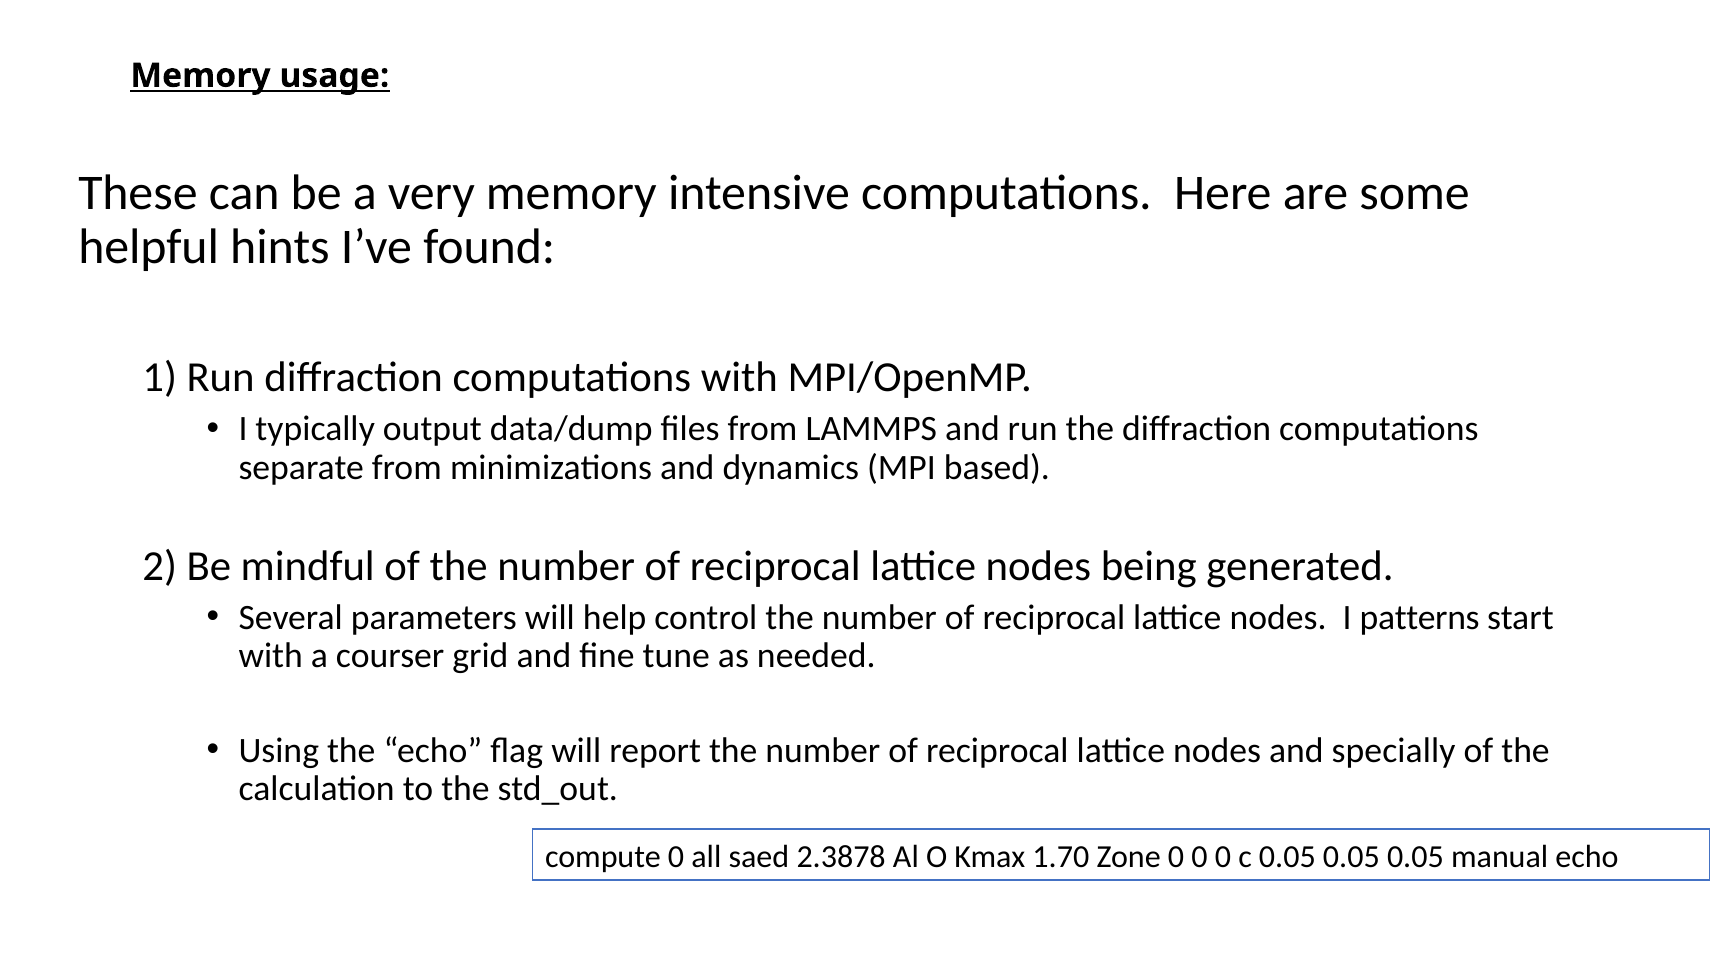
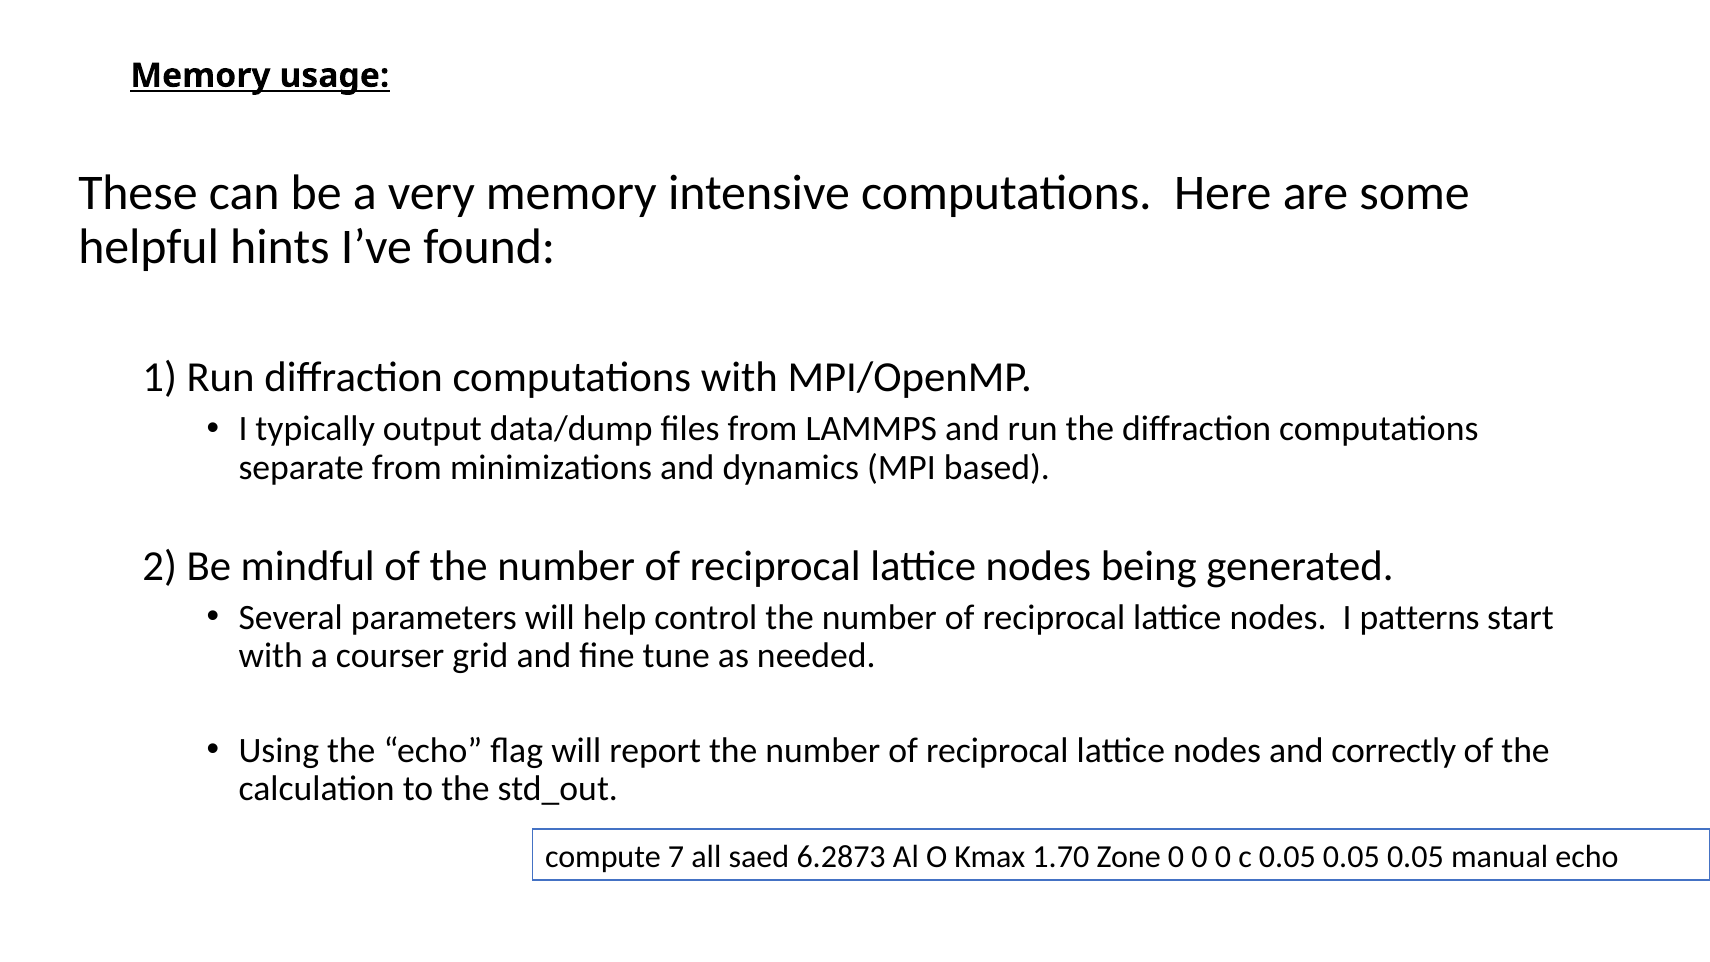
specially: specially -> correctly (1394, 751)
compute 0: 0 -> 7 (676, 857)
2.3878: 2.3878 -> 6.2873 (841, 857)
